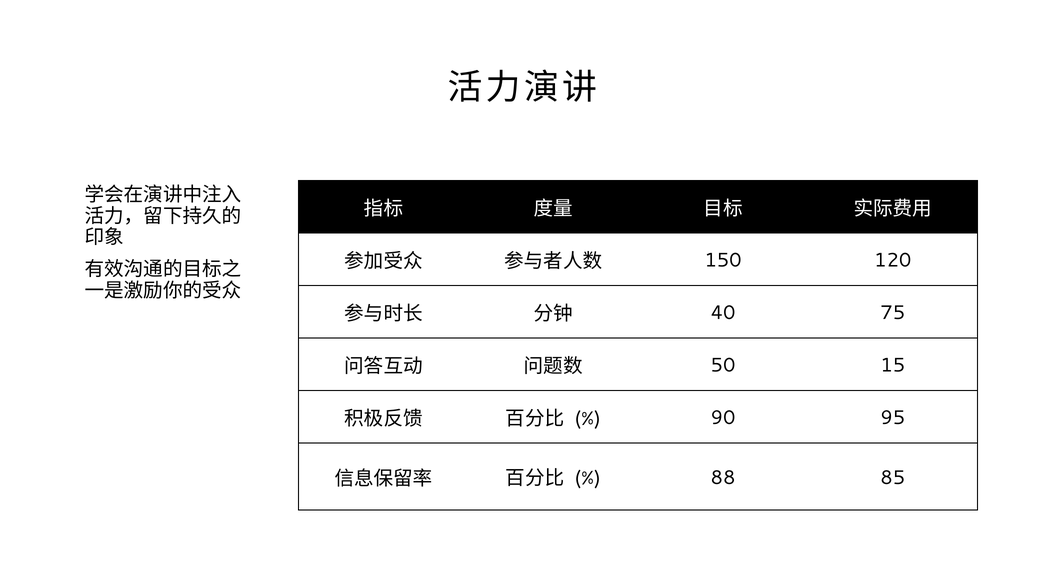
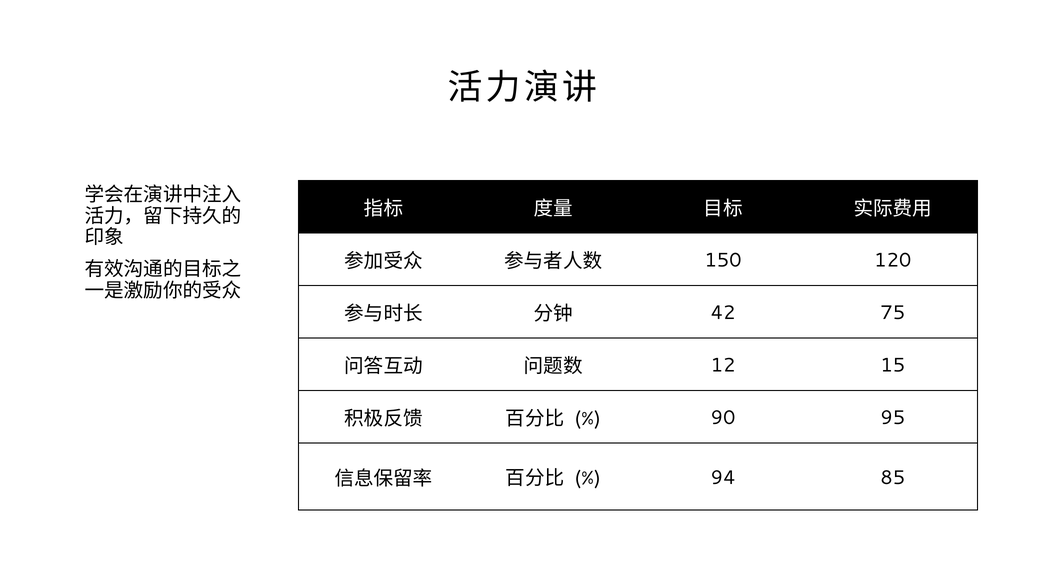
40: 40 -> 42 (723, 313)
50: 50 -> 12 (723, 365)
88: 88 -> 94 (723, 478)
